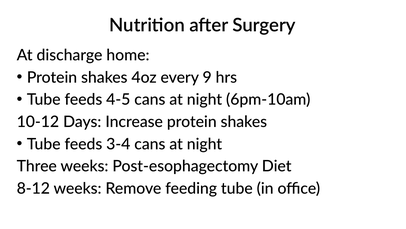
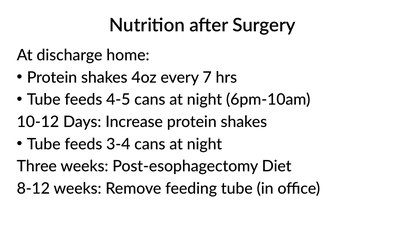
9: 9 -> 7 (207, 77)
